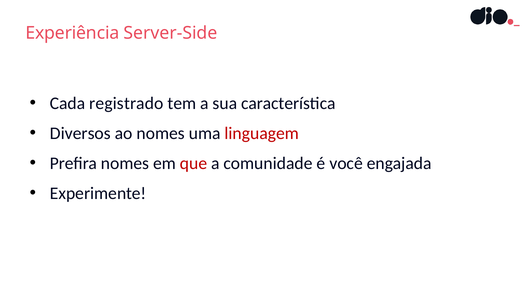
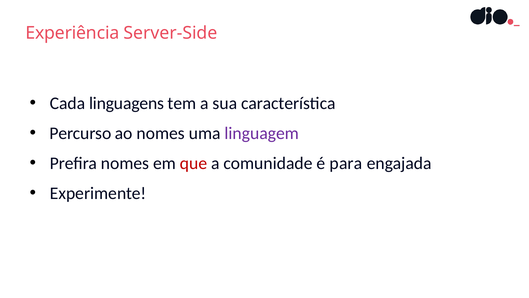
registrado: registrado -> linguagens (127, 103)
Diversos: Diversos -> Percurso (80, 133)
linguagem colour: red -> purple (262, 133)
você: você -> para (346, 163)
